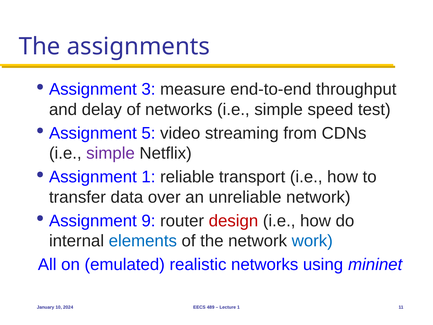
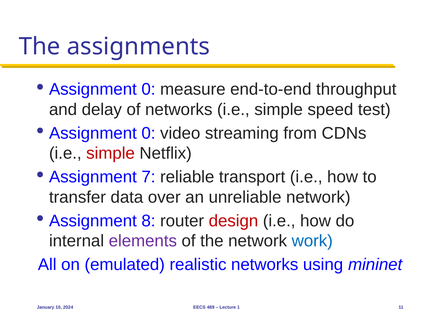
3: 3 -> 0 (148, 89)
5: 5 -> 0 (148, 133)
simple colour: purple -> red (111, 153)
Assignment 1: 1 -> 7 (148, 177)
9: 9 -> 8 (148, 221)
elements colour: blue -> purple (143, 241)
